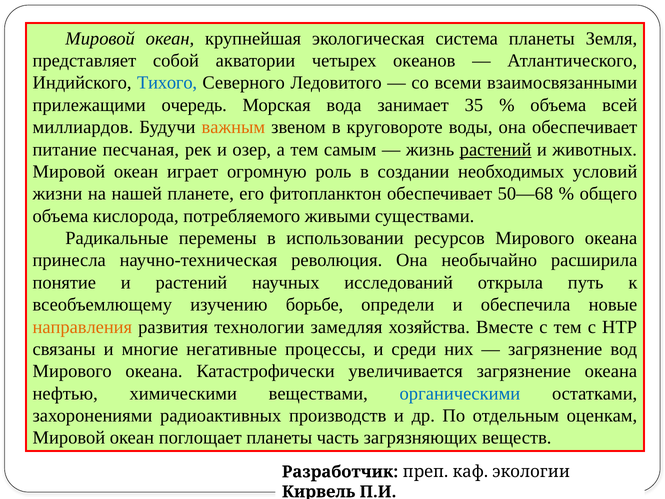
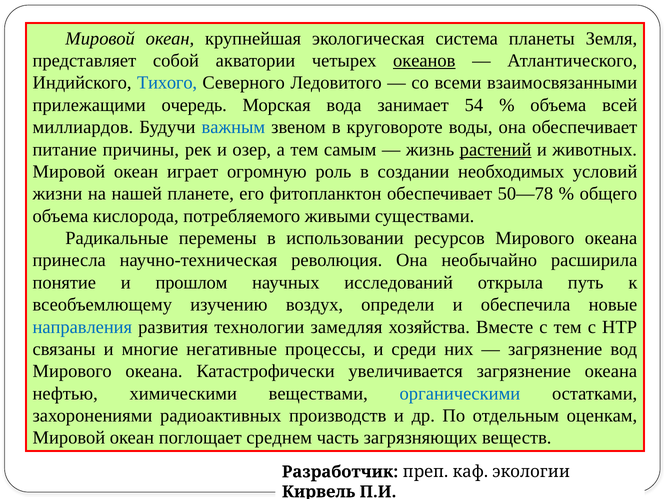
океанов underline: none -> present (424, 61)
35: 35 -> 54 (474, 105)
важным colour: orange -> blue (233, 127)
песчаная: песчаная -> причины (141, 149)
50—68: 50—68 -> 50—78 (525, 194)
и растений: растений -> прошлом (191, 282)
борьбе: борьбе -> воздух (314, 305)
направления colour: orange -> blue (82, 327)
поглощает планеты: планеты -> среднем (279, 438)
